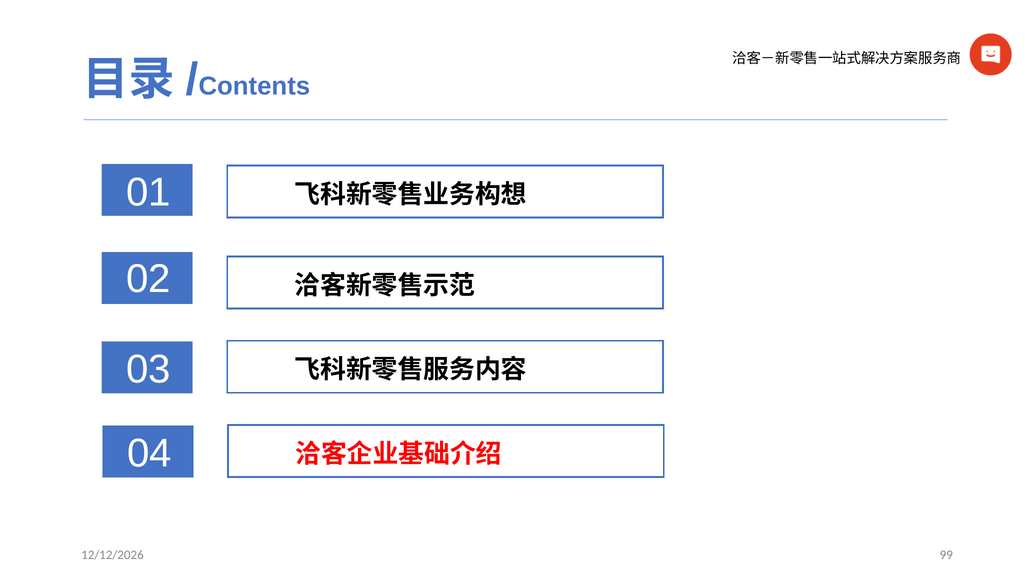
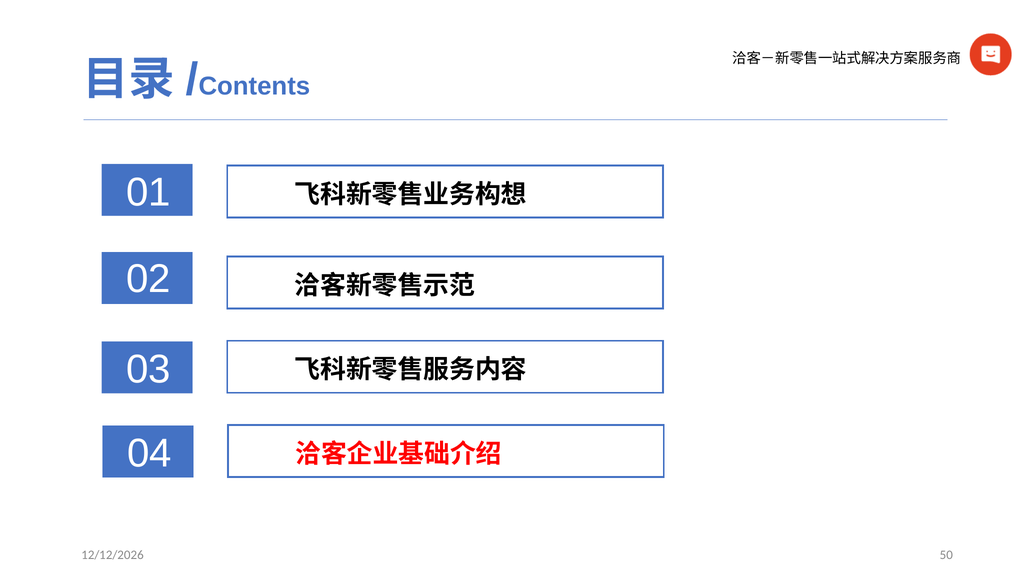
99: 99 -> 50 (946, 555)
